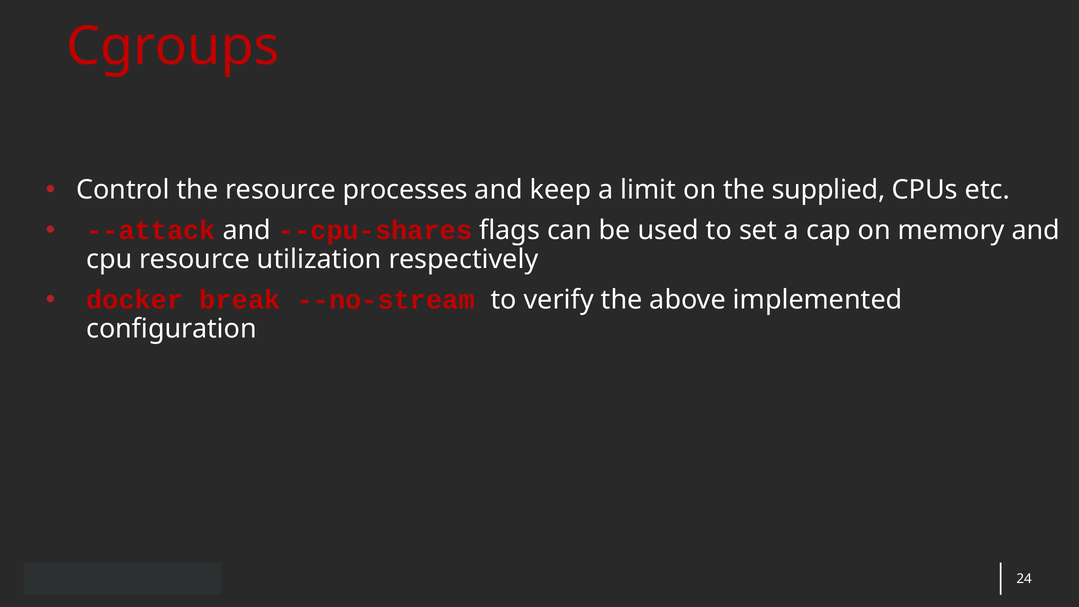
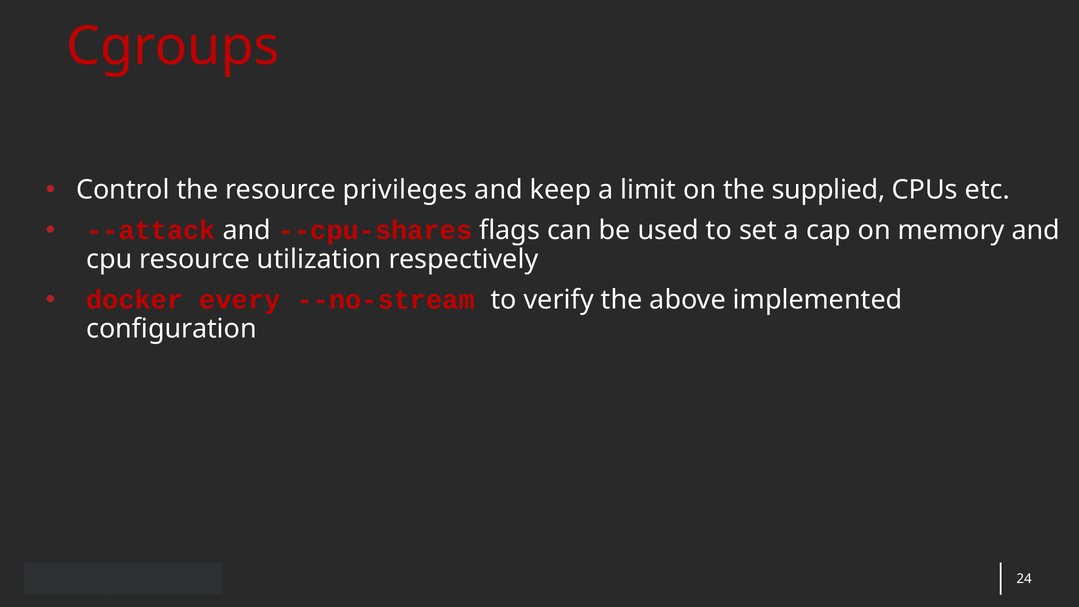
processes: processes -> privileges (405, 190)
break: break -> every (240, 300)
